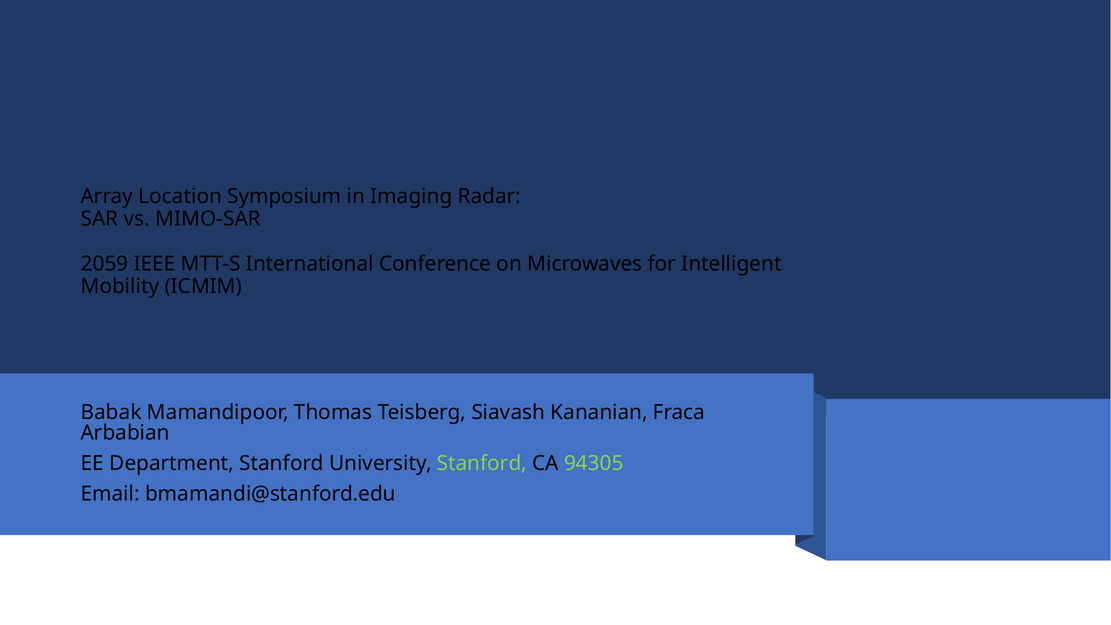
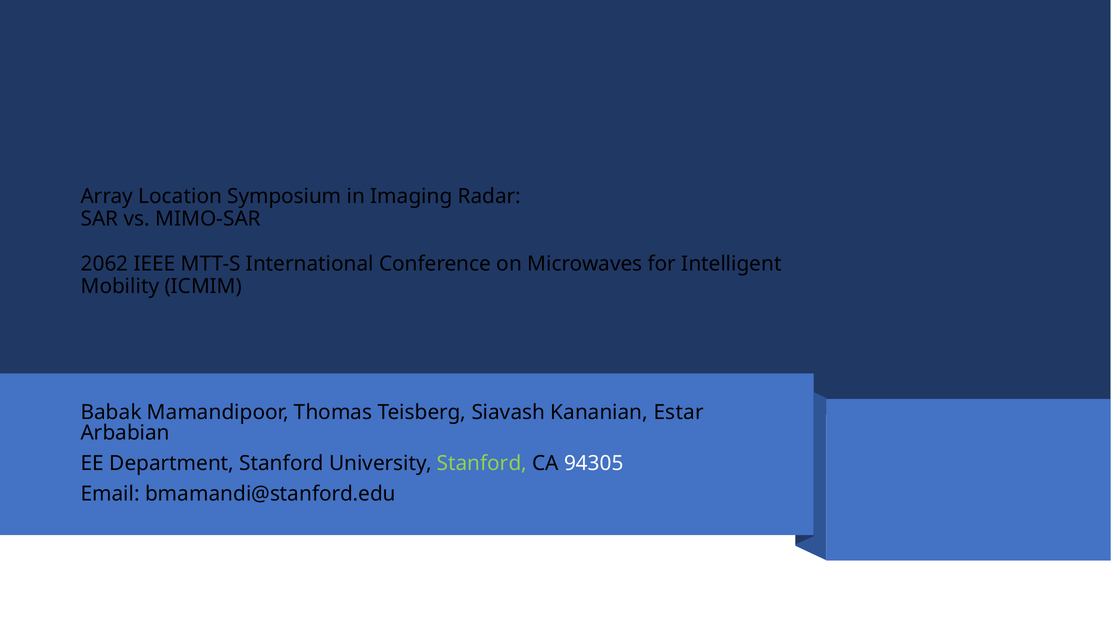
2059: 2059 -> 2062 (105, 264)
Fraca: Fraca -> Estar (679, 412)
94305 colour: light green -> white (594, 463)
